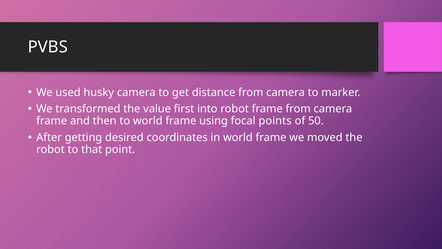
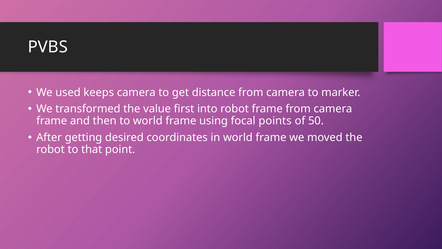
husky: husky -> keeps (99, 92)
